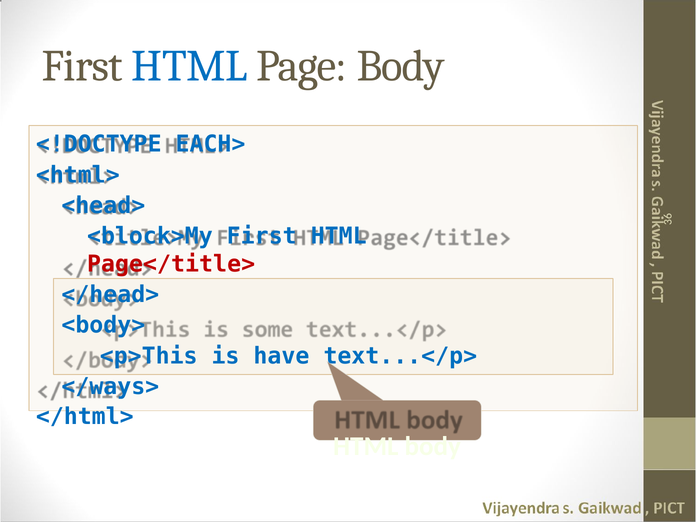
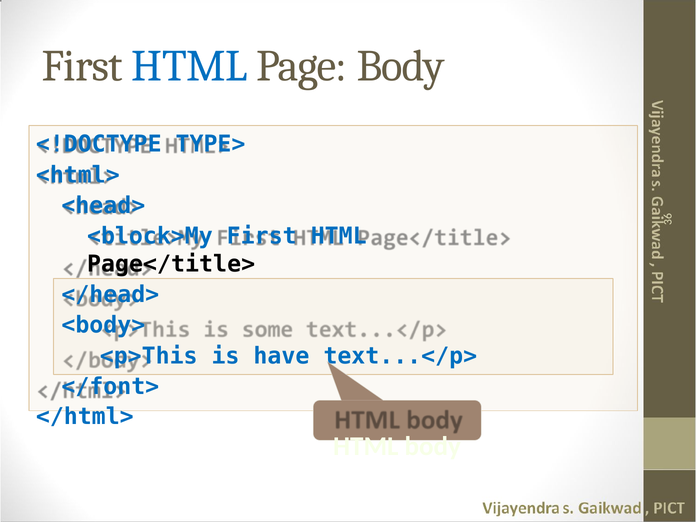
EACH>: EACH> -> TYPE> (210, 144)
Page</title> colour: red -> black (171, 264)
</ways>: </ways> -> </font> (110, 387)
